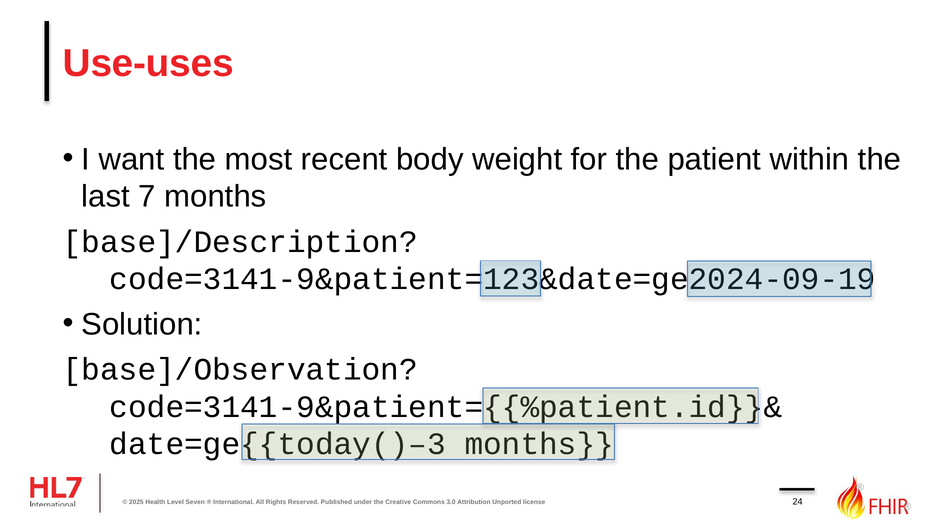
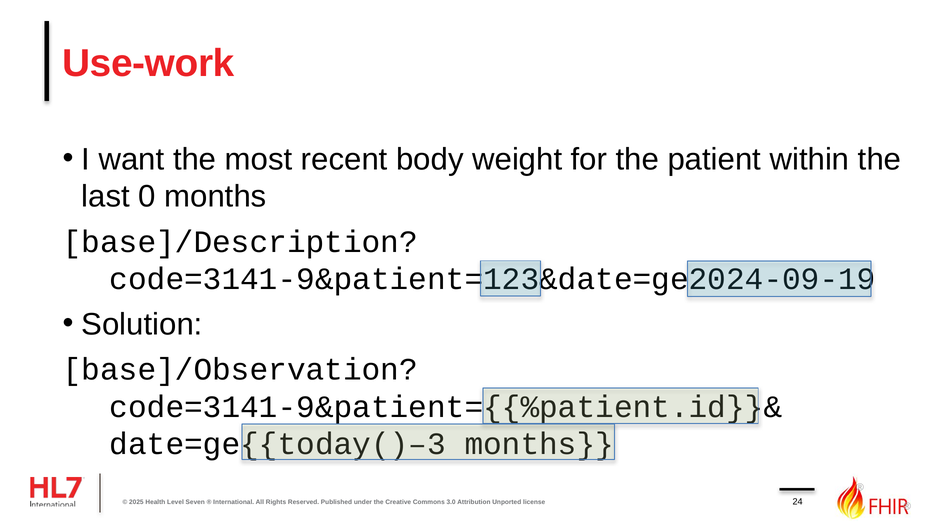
Use-uses: Use-uses -> Use-work (148, 64)
7: 7 -> 0 (147, 197)
